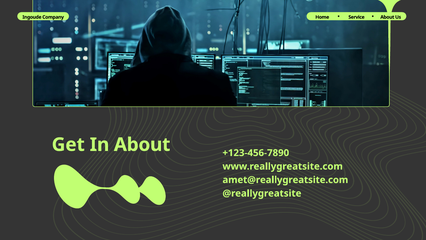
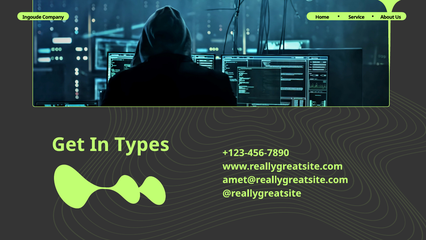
In About: About -> Types (142, 144)
